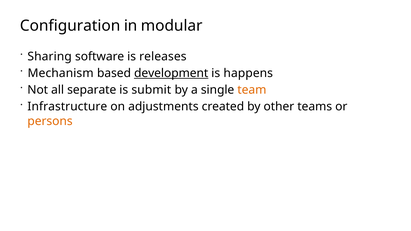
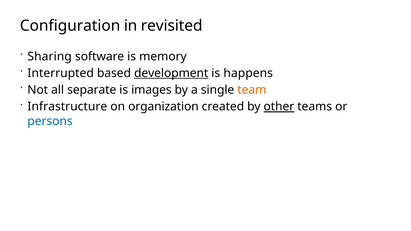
modular: modular -> revisited (172, 26)
releases: releases -> memory (163, 56)
Mechanism: Mechanism -> Interrupted (61, 73)
submit: submit -> images (151, 90)
adjustments: adjustments -> organization (163, 107)
other underline: none -> present (279, 107)
persons colour: orange -> blue (50, 121)
